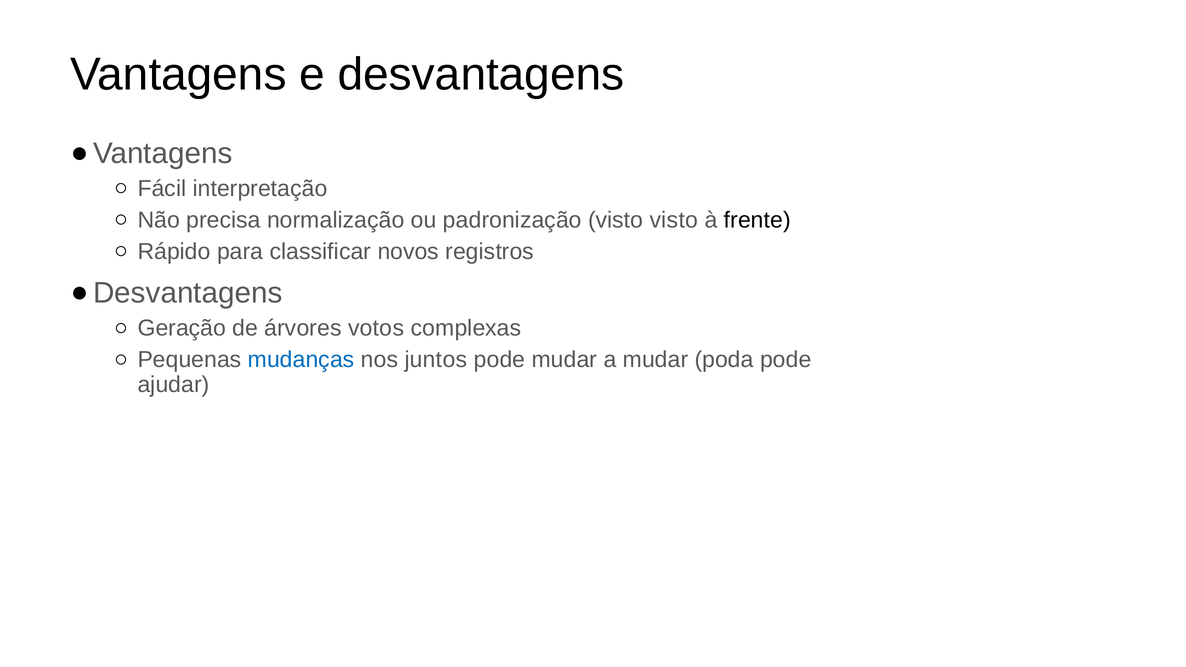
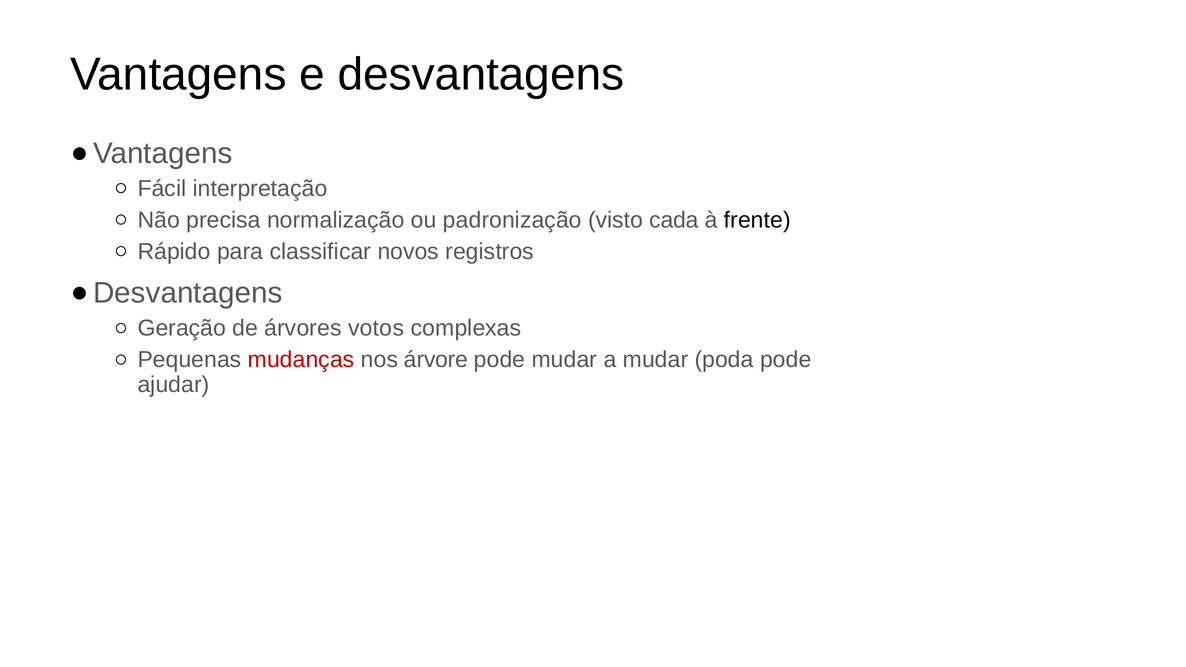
visto visto: visto -> cada (674, 220)
mudanças colour: blue -> red (301, 360)
juntos: juntos -> árvore (436, 360)
